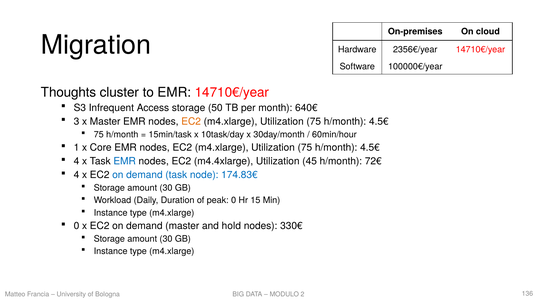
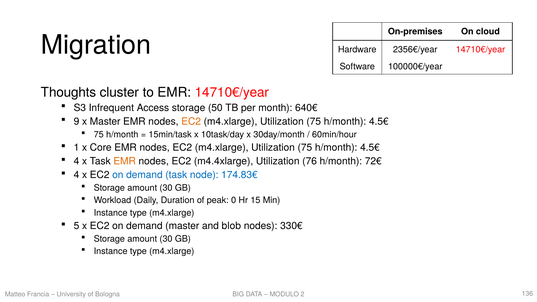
3: 3 -> 9 (76, 121)
EMR colour: blue -> orange (125, 161)
45: 45 -> 76 (310, 161)
0: 0 -> 5 (76, 226)
hold: hold -> blob (231, 226)
